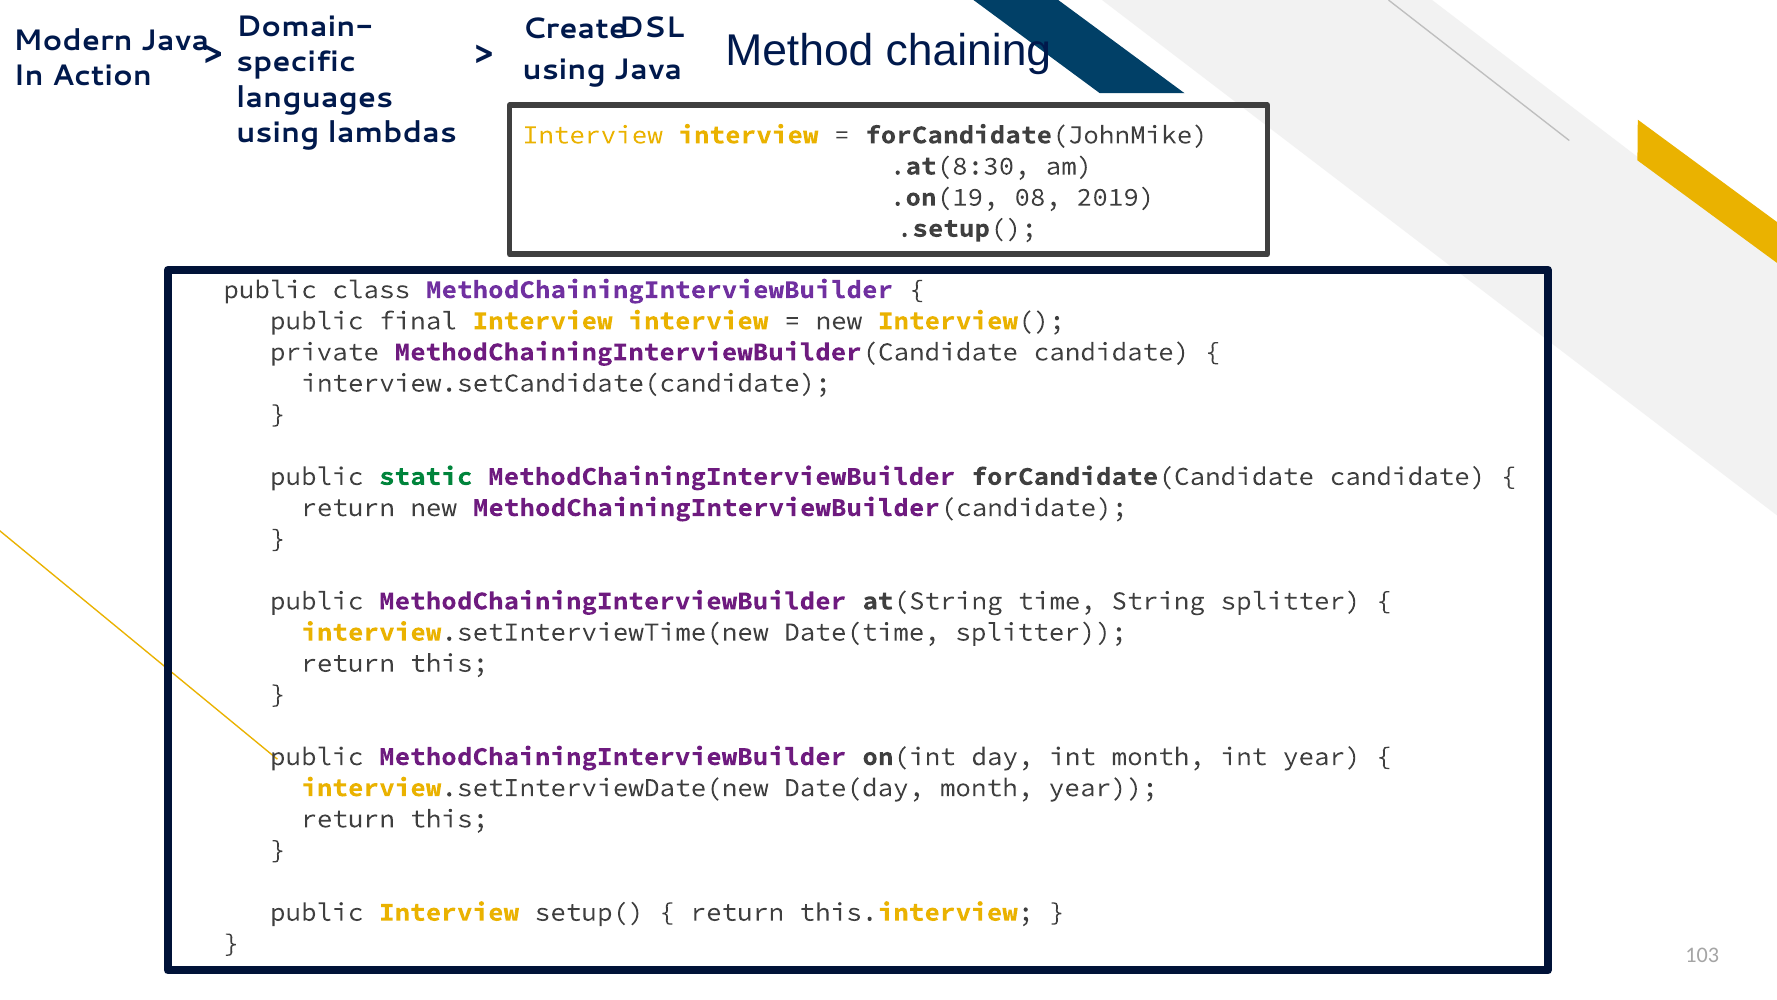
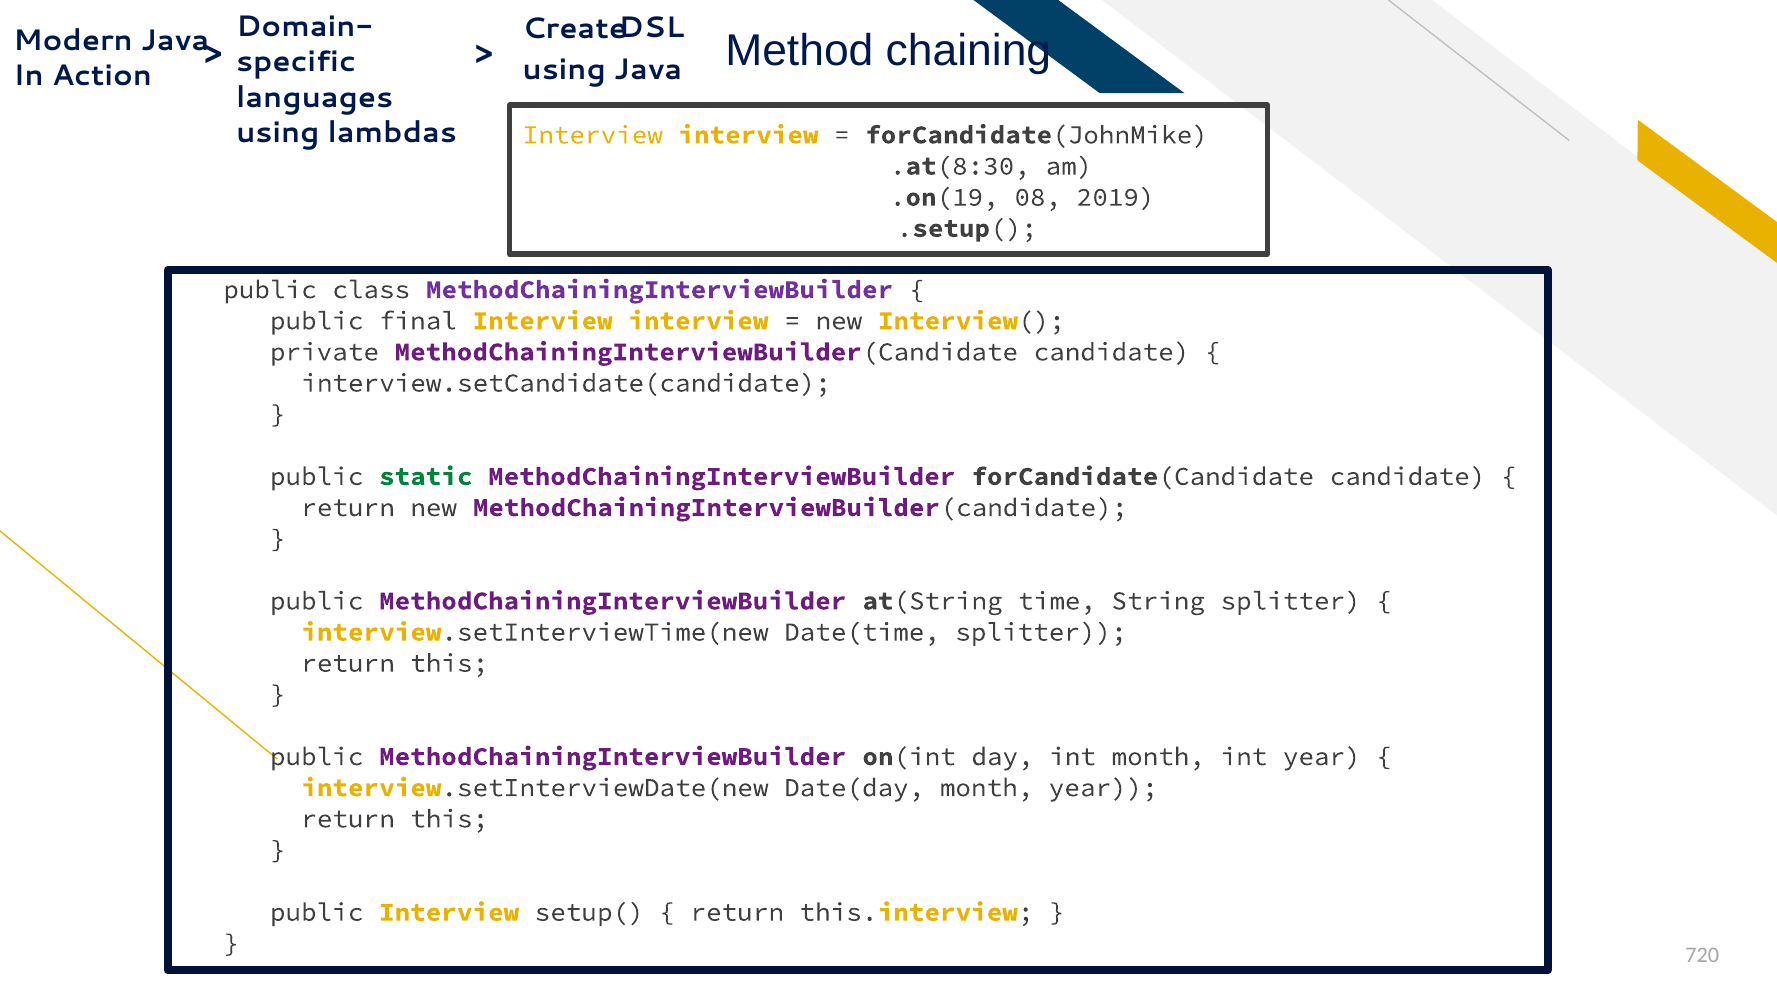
103: 103 -> 720 (1702, 954)
